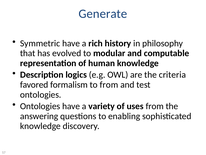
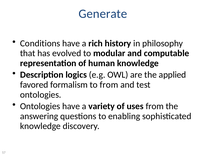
Symmetric: Symmetric -> Conditions (40, 43)
criteria: criteria -> applied (172, 75)
